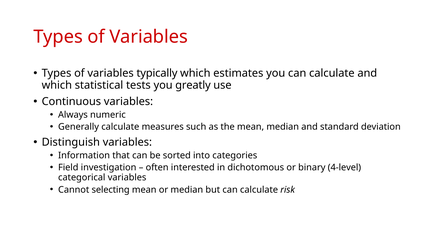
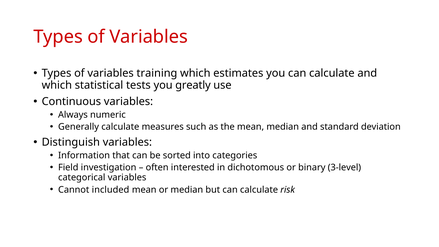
typically: typically -> training (157, 73)
4-level: 4-level -> 3-level (344, 168)
selecting: selecting -> included (111, 190)
